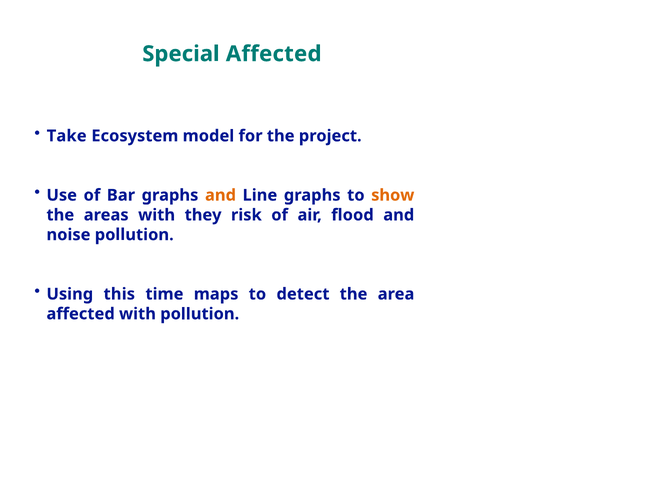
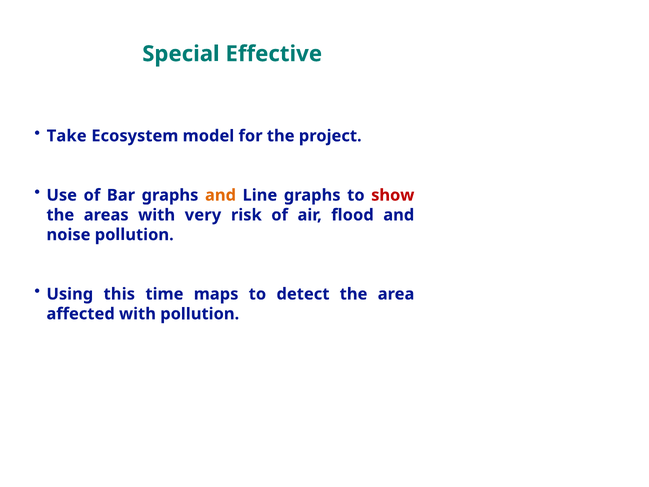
Special Affected: Affected -> Effective (274, 54)
show colour: orange -> red (393, 195)
they: they -> very (203, 215)
